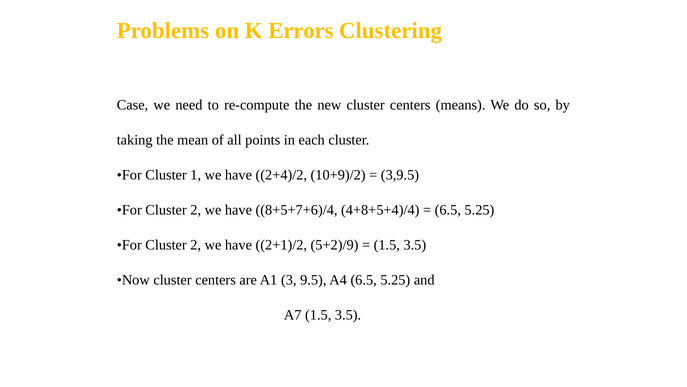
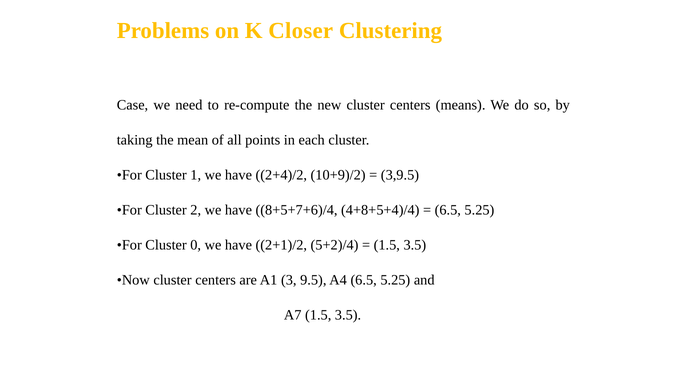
Errors: Errors -> Closer (301, 31)
2: 2 -> 0 (196, 245)
5+2)/9: 5+2)/9 -> 5+2)/4 (335, 245)
